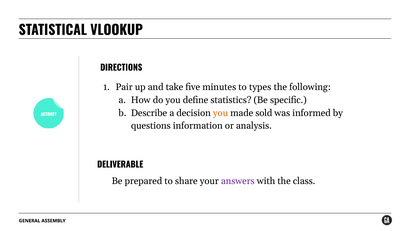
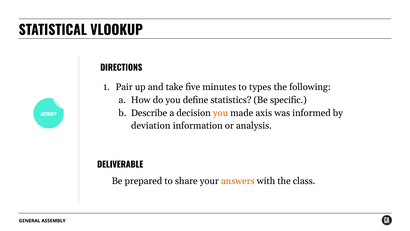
sold: sold -> axis (264, 113)
questions: questions -> deviation (151, 126)
answers colour: purple -> orange (238, 181)
